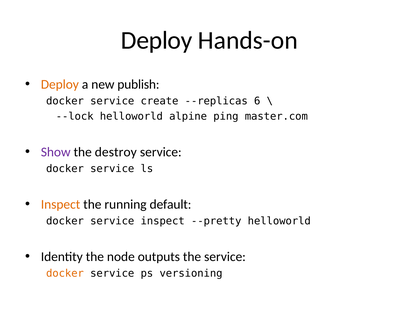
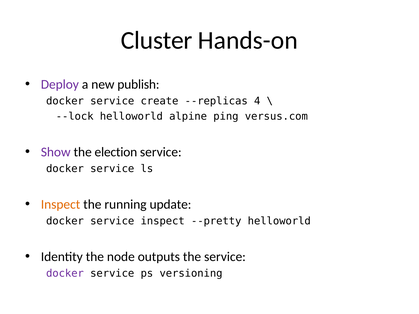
Deploy: Deploy -> Cluster (157, 41)
Deploy colour: orange -> purple (60, 84)
6: 6 -> 4 (257, 101)
master.com: master.com -> versus.com (276, 117)
destroy: destroy -> election (116, 152)
default: default -> update (171, 204)
docker colour: orange -> purple (65, 274)
